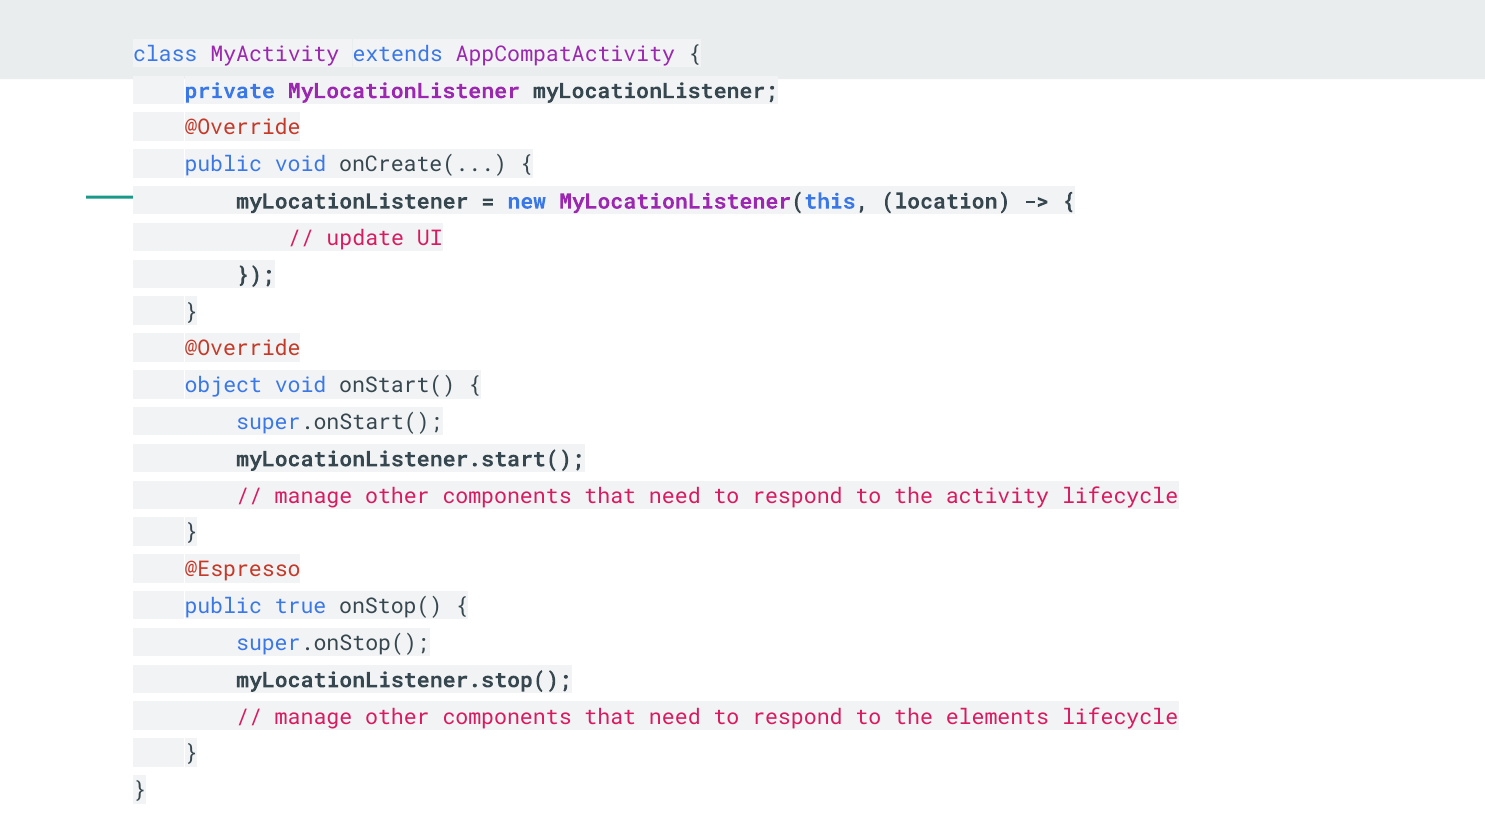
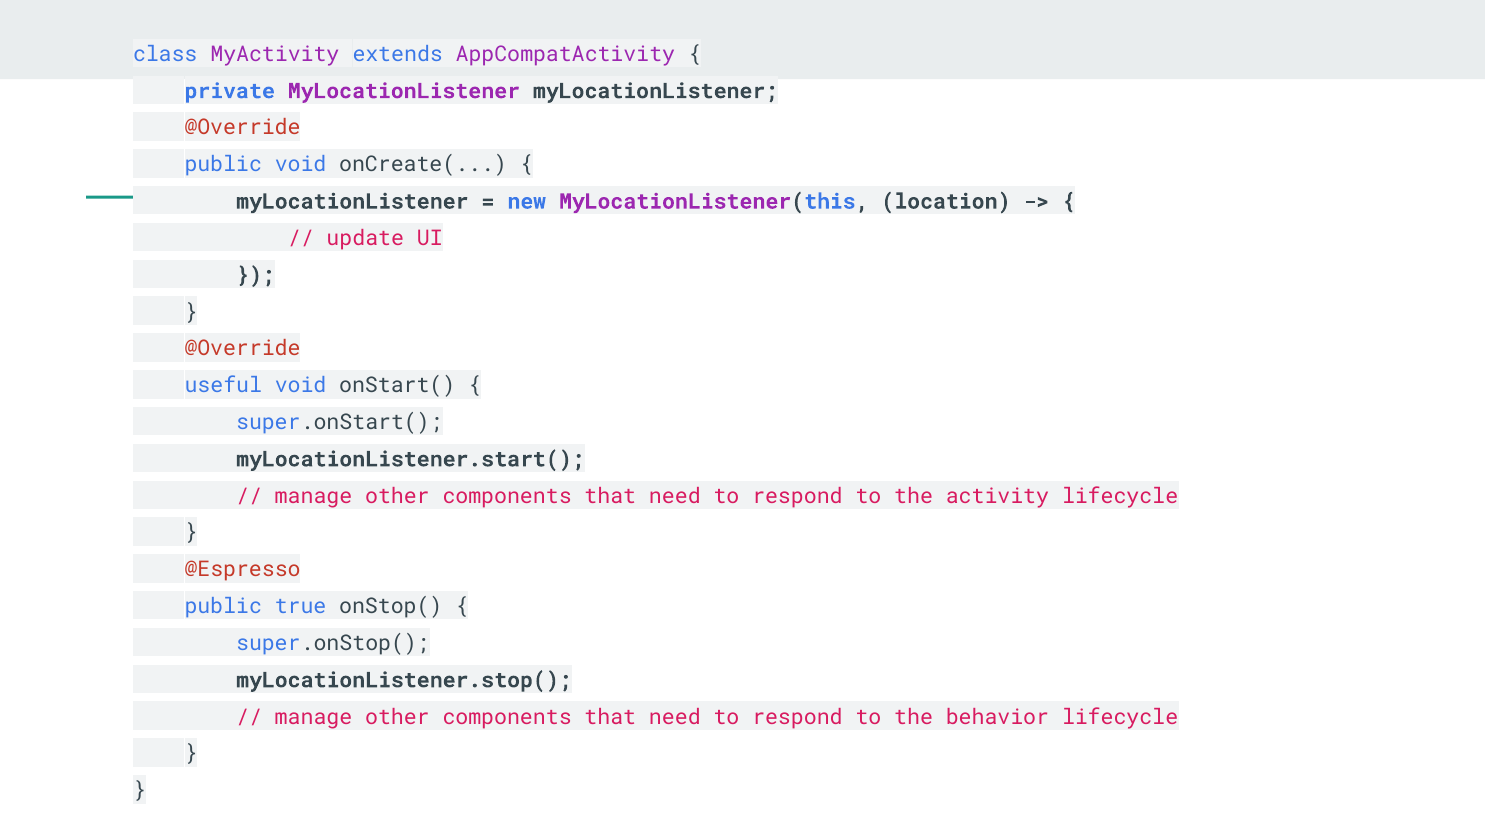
object: object -> useful (223, 386)
elements: elements -> behavior (997, 717)
